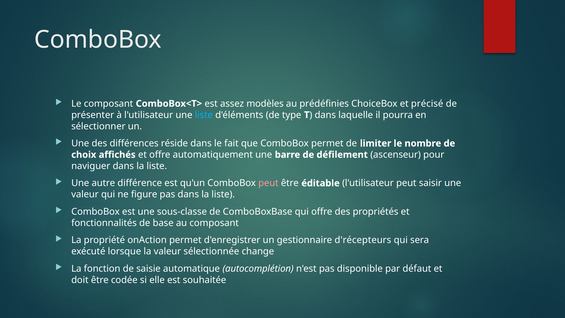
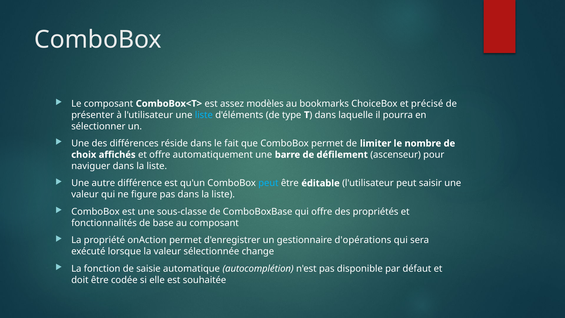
prédéfinies: prédéfinies -> bookmarks (324, 104)
peut colour: pink -> light blue (268, 183)
d'récepteurs: d'récepteurs -> d'opérations (363, 240)
